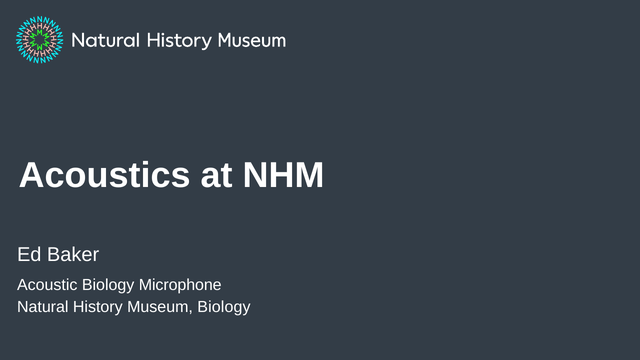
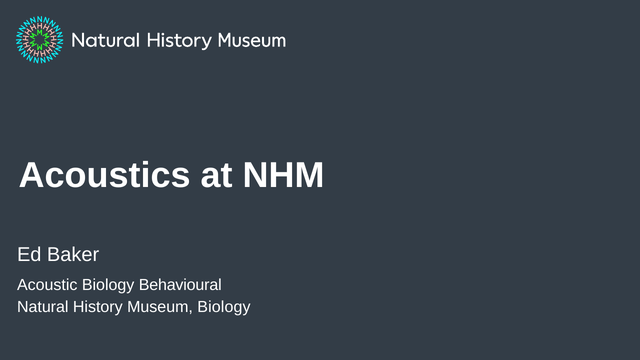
Microphone: Microphone -> Behavioural (180, 285)
